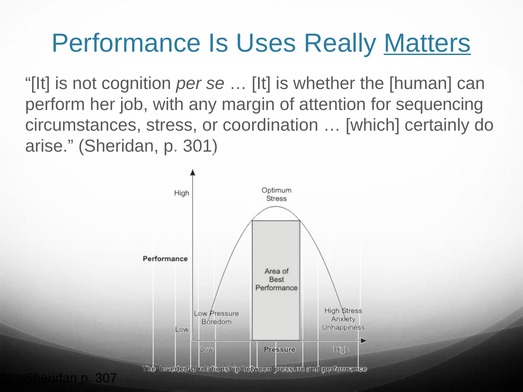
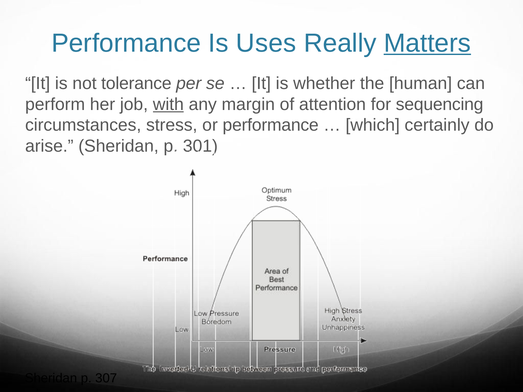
cognition: cognition -> tolerance (136, 83)
with underline: none -> present (168, 104)
or coordination: coordination -> performance (271, 125)
